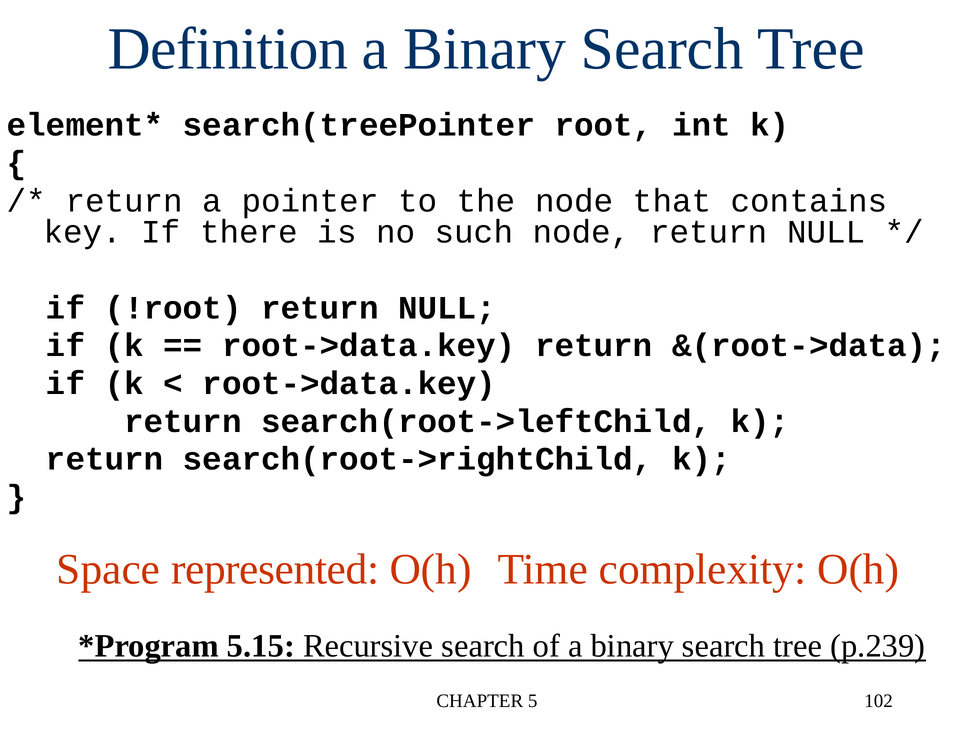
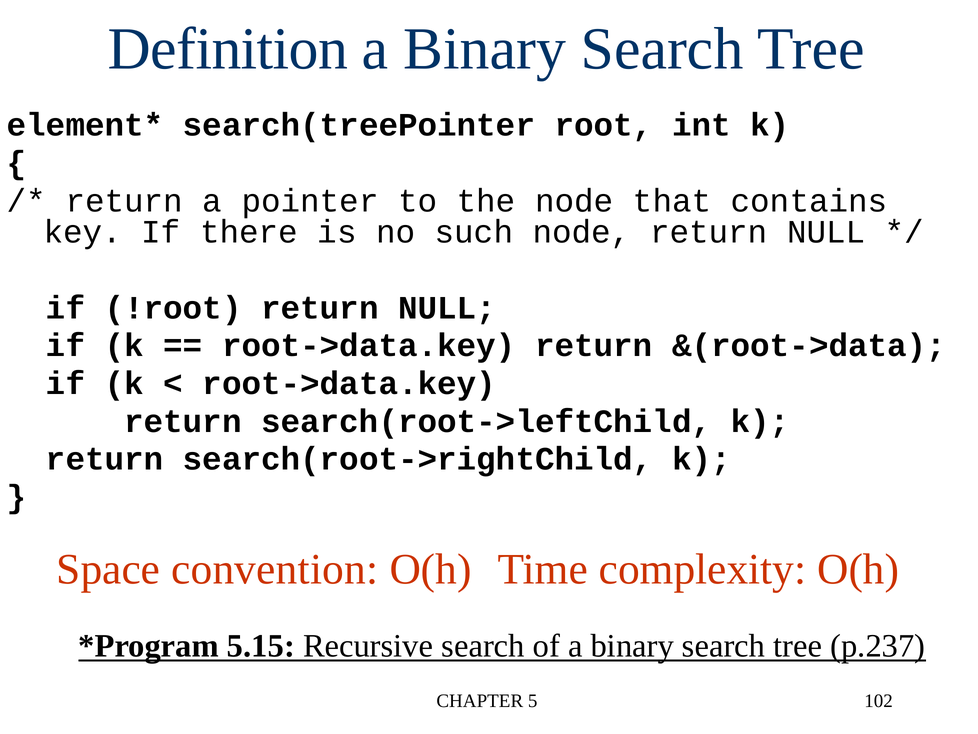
represented: represented -> convention (275, 569)
p.239: p.239 -> p.237 (878, 646)
